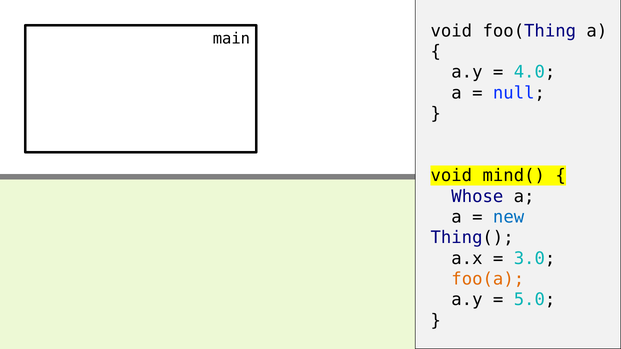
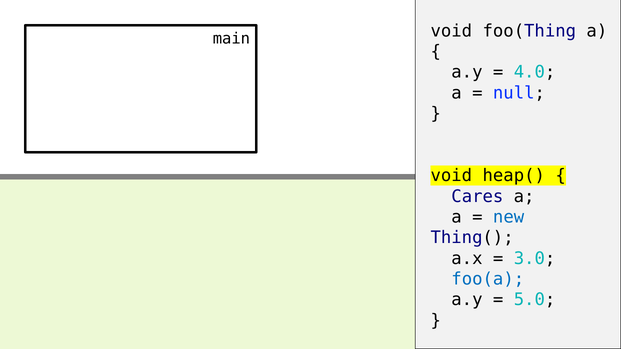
mind(: mind( -> heap( (514, 176)
Whose: Whose -> Cares (477, 197)
foo(a colour: orange -> blue (488, 279)
